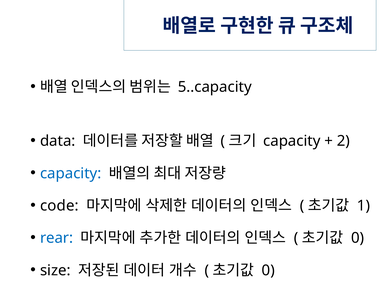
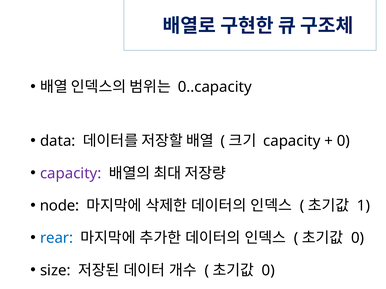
5..capacity: 5..capacity -> 0..capacity (215, 87)
2: 2 -> 0 (343, 141)
capacity colour: blue -> purple (71, 174)
code: code -> node (60, 206)
